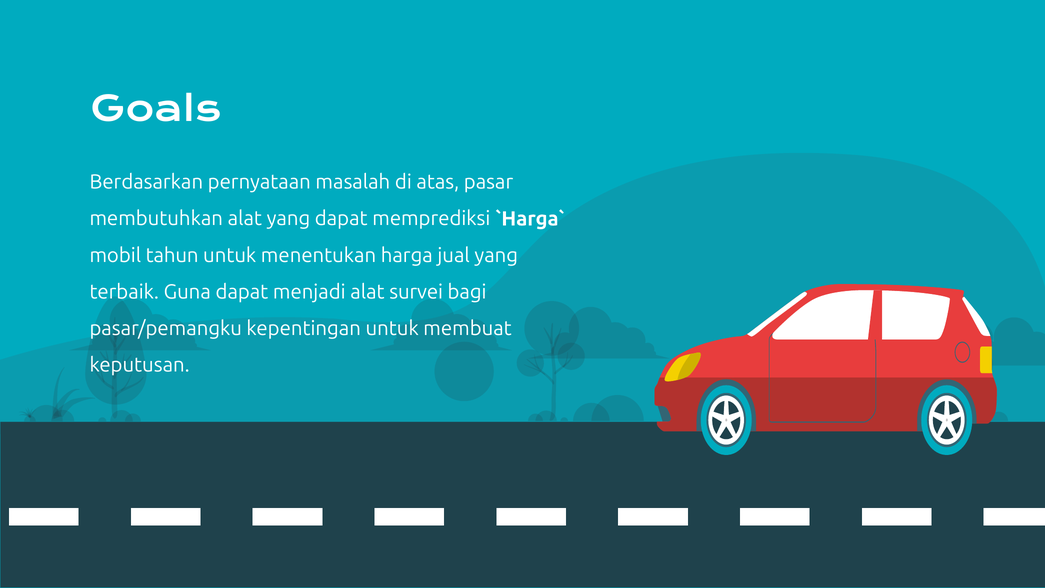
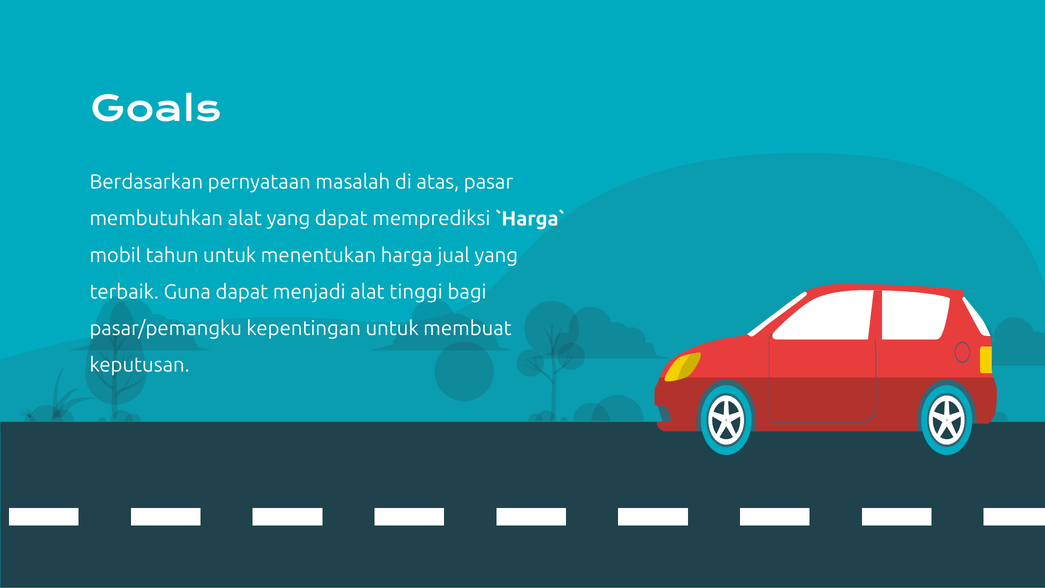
survei: survei -> tinggi (416, 292)
